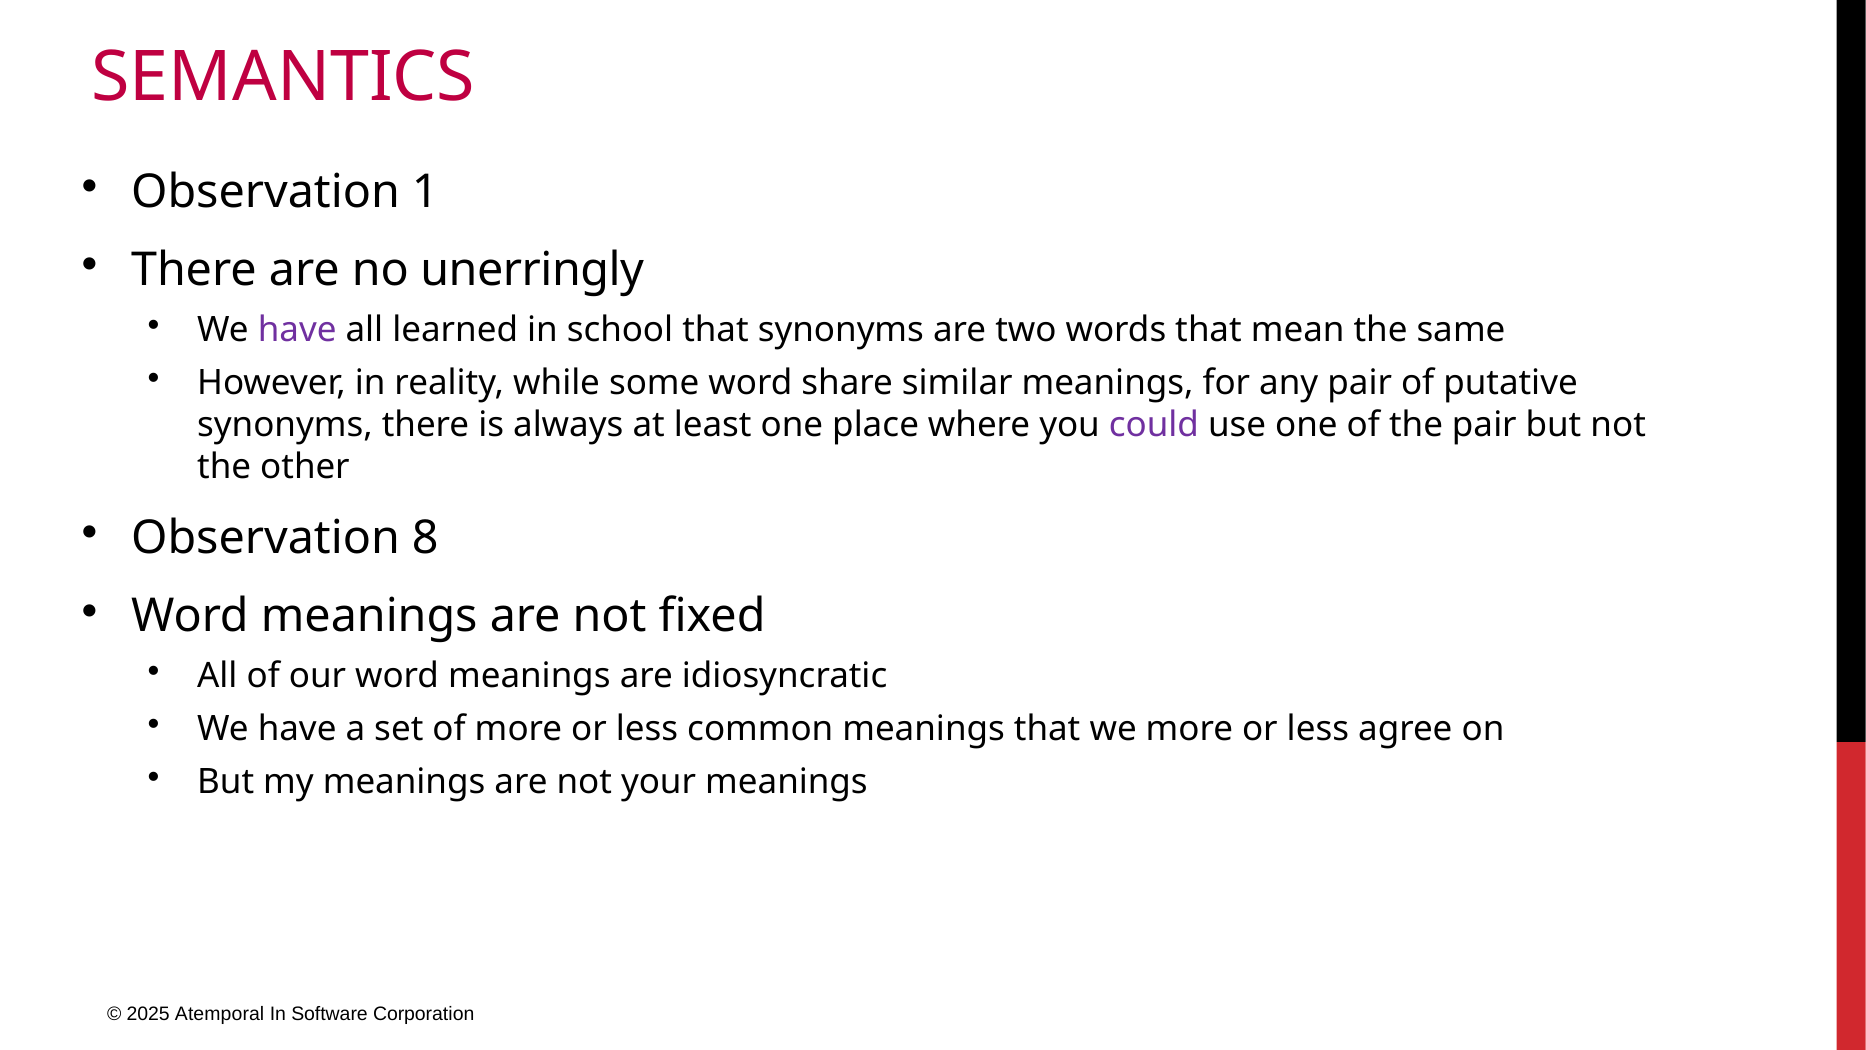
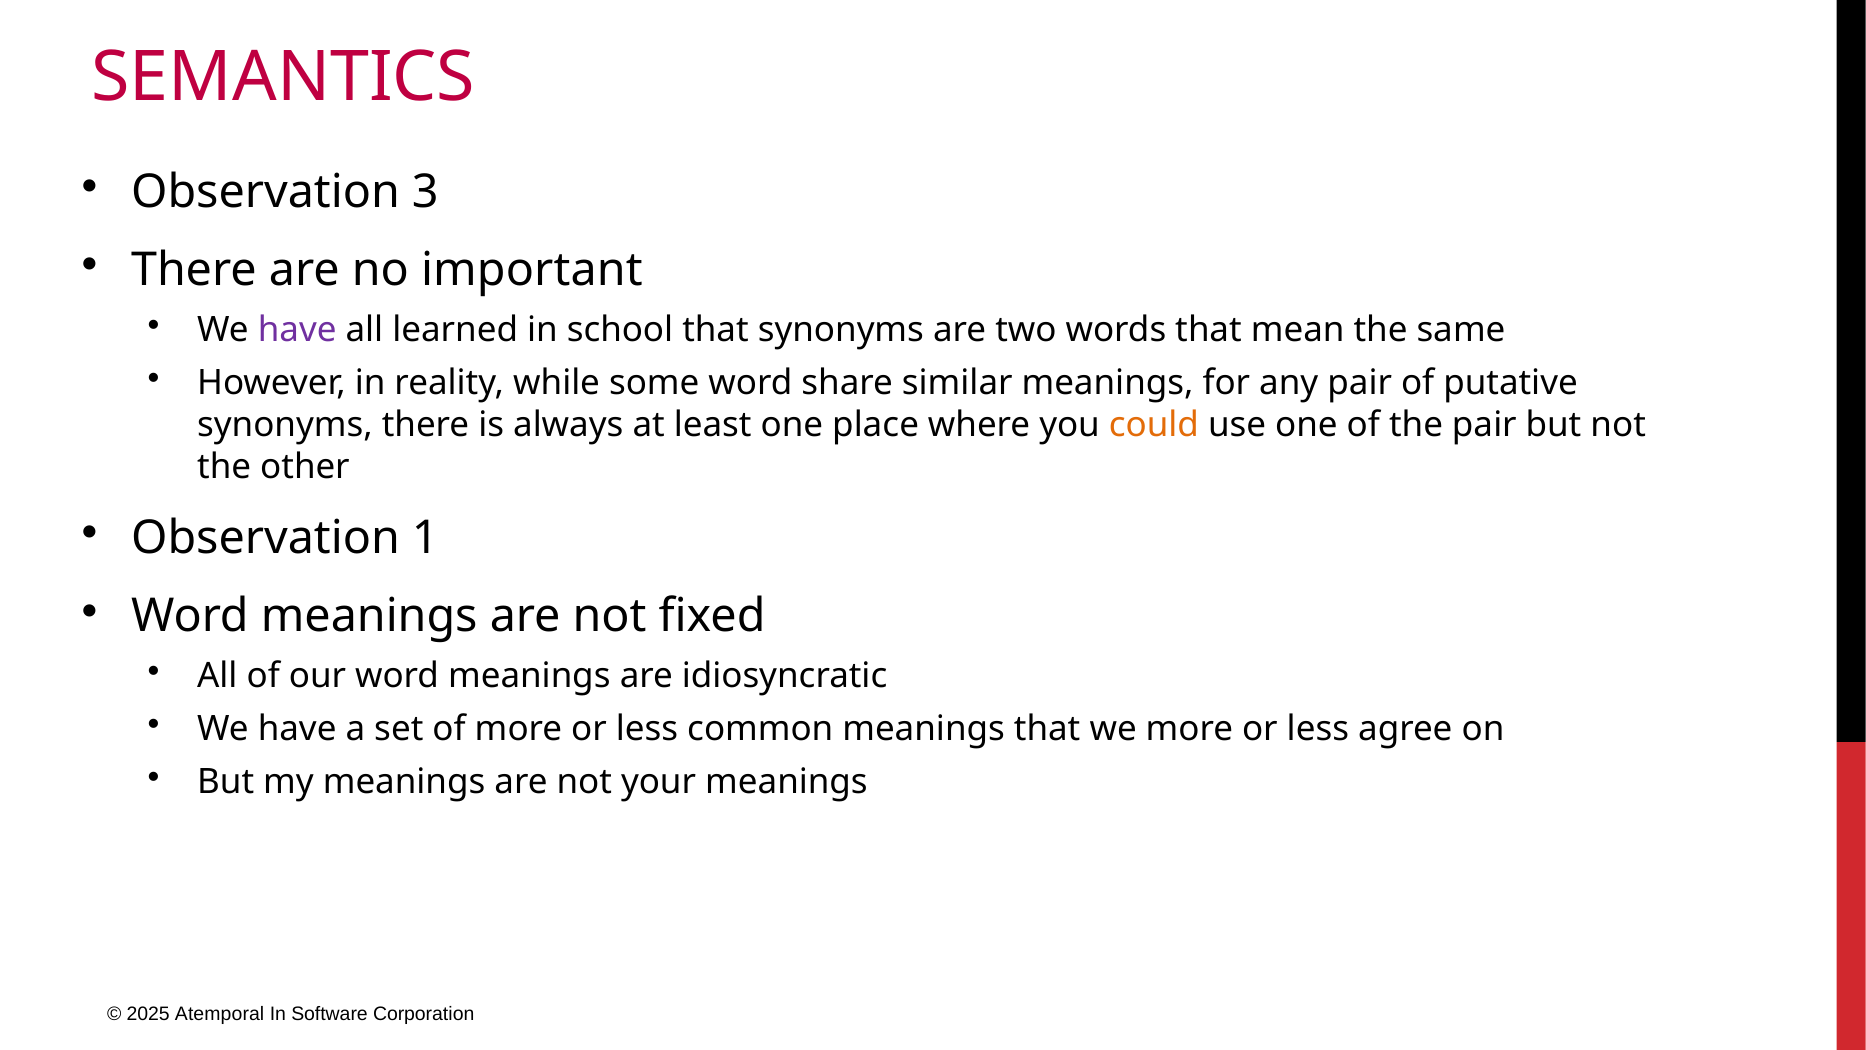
1: 1 -> 3 (425, 192)
unerringly: unerringly -> important (532, 270)
could colour: purple -> orange (1154, 424)
8: 8 -> 1 (425, 538)
